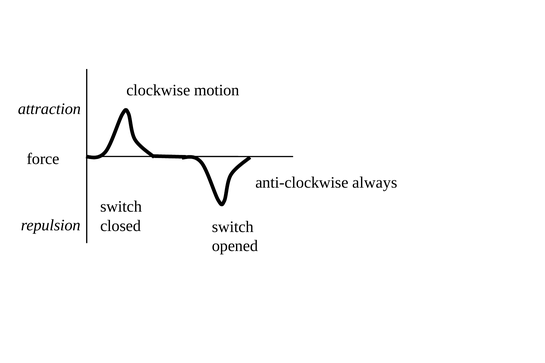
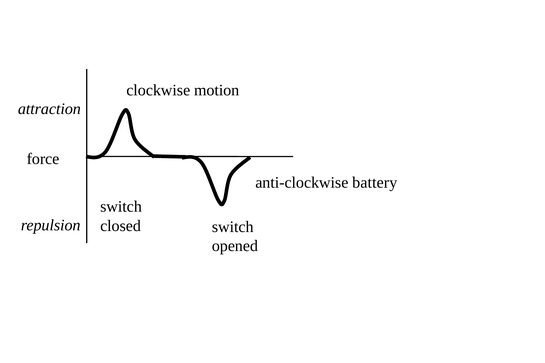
always: always -> battery (375, 183)
